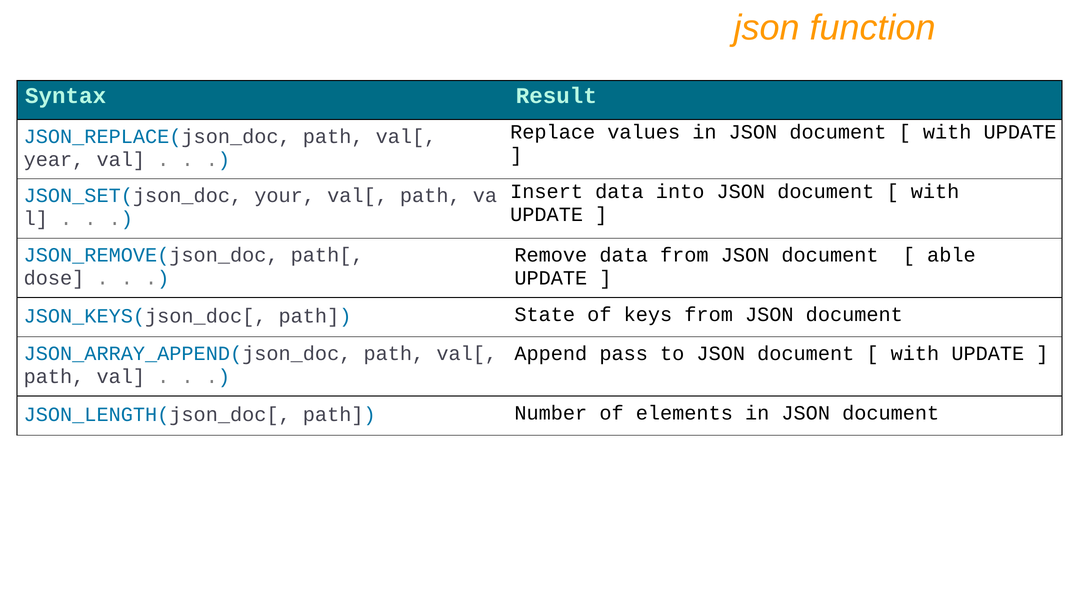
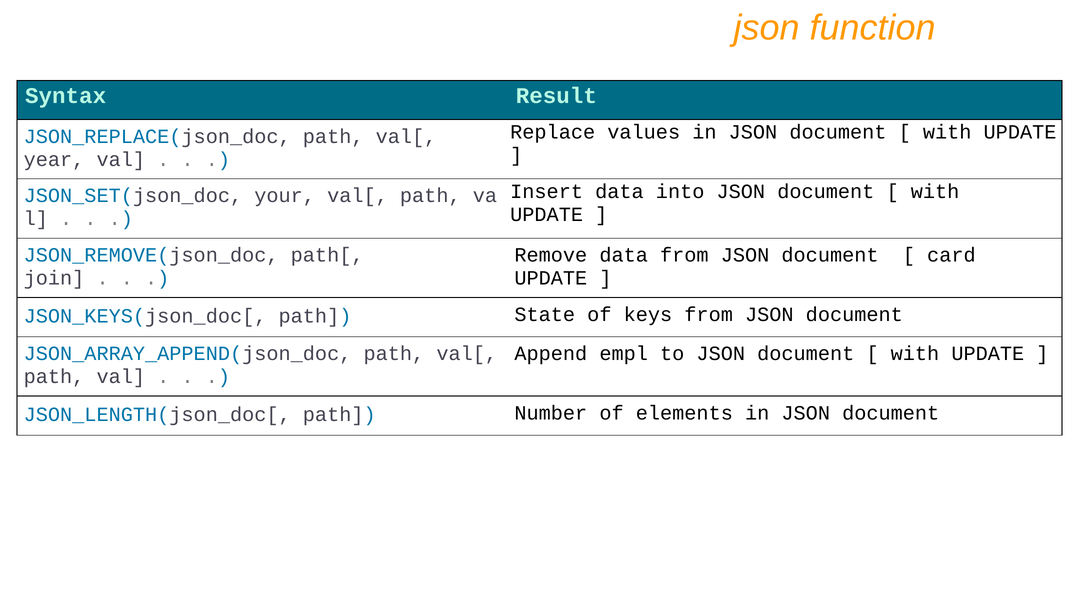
able: able -> card (951, 255)
dose: dose -> join (54, 278)
pass: pass -> empl (624, 354)
